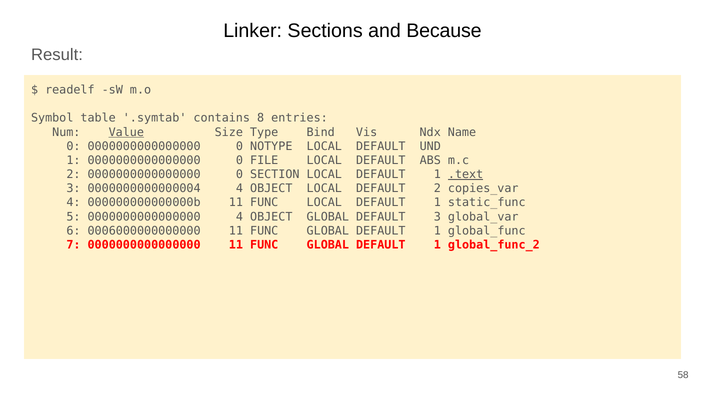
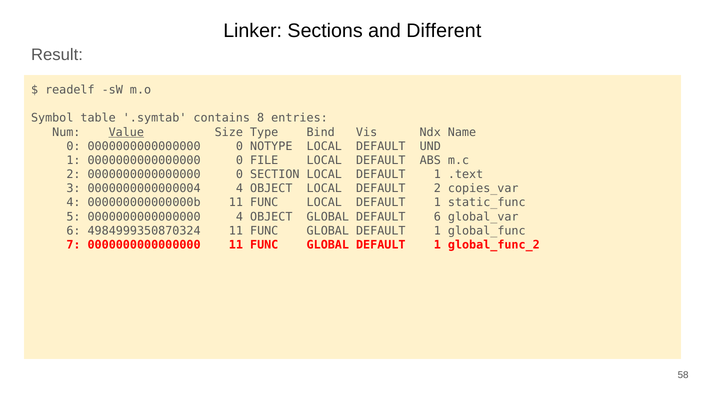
Because: Because -> Different (444, 31)
.text underline: present -> none (466, 175)
DEFAULT 3: 3 -> 6 (437, 217)
0006000000000000: 0006000000000000 -> 4984999350870324 (144, 231)
